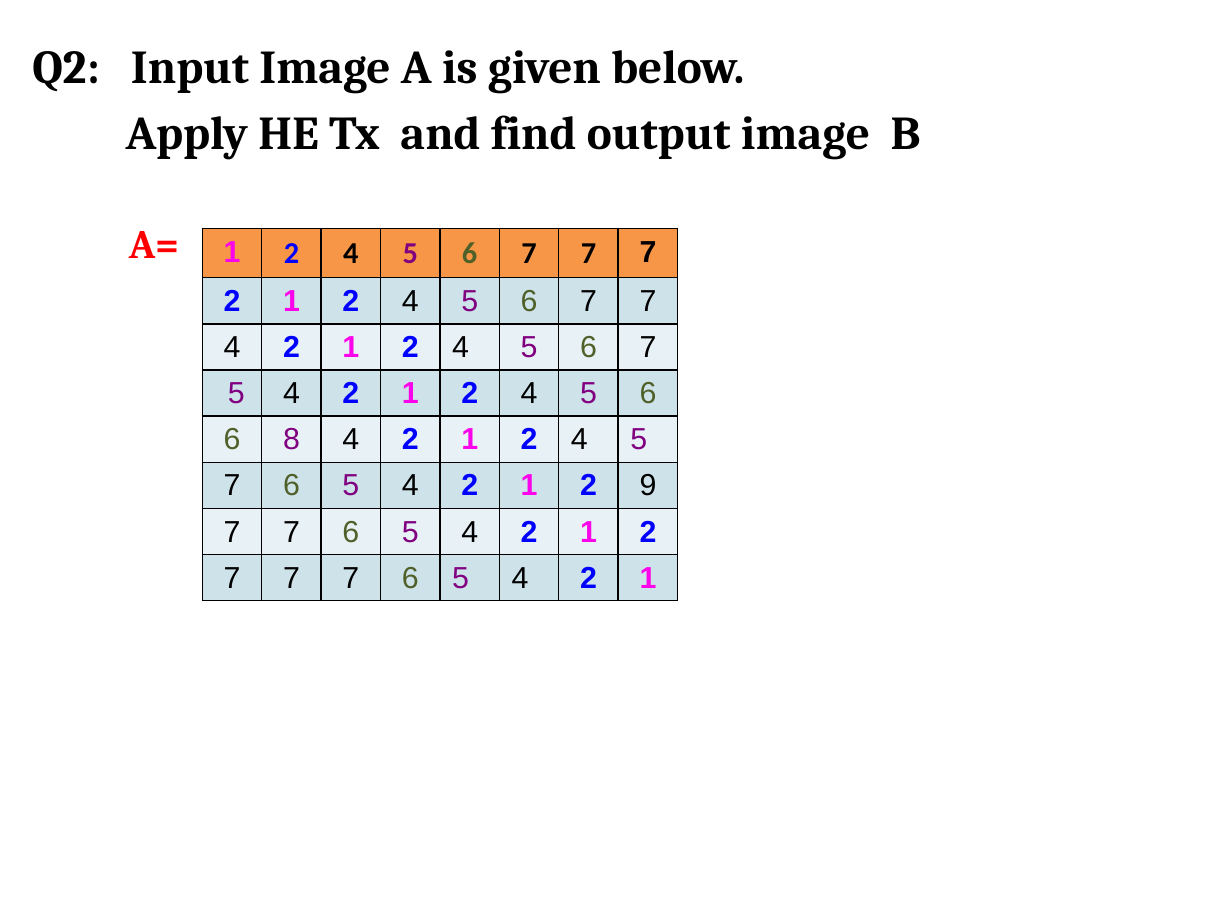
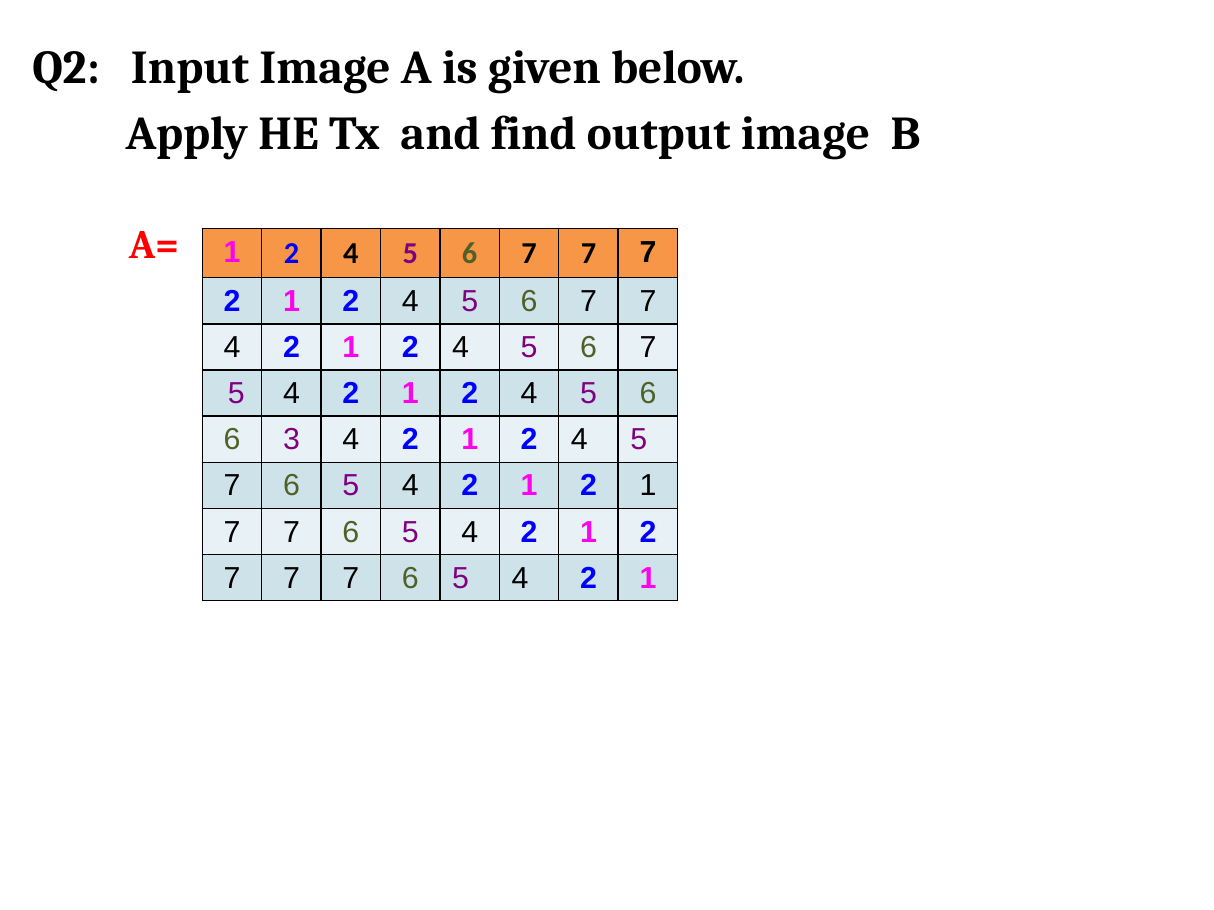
8: 8 -> 3 (291, 440)
1 2 9: 9 -> 1 (648, 486)
